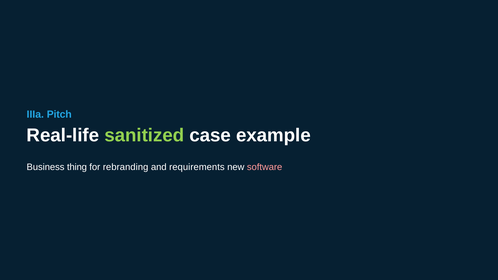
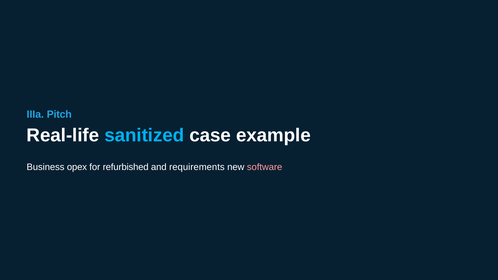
sanitized colour: light green -> light blue (144, 135)
thing: thing -> opex (77, 167)
rebranding: rebranding -> refurbished (126, 167)
